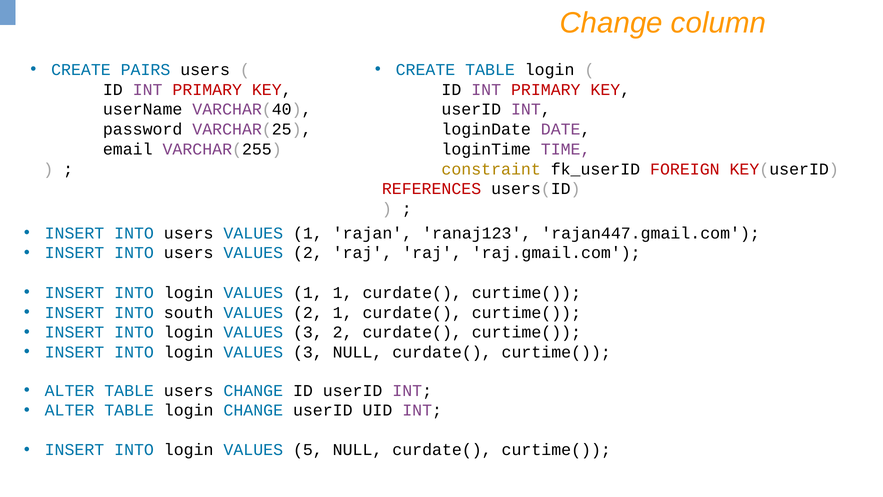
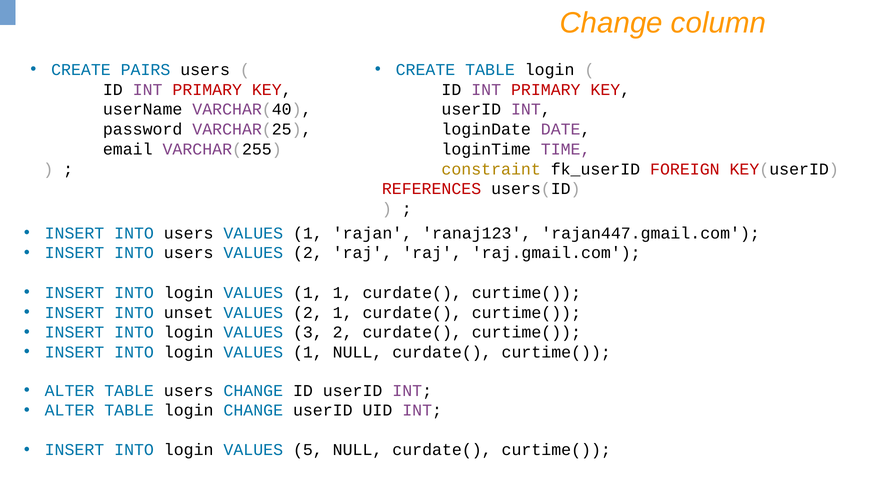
south: south -> unset (189, 312)
3: 3 -> 1 (308, 352)
